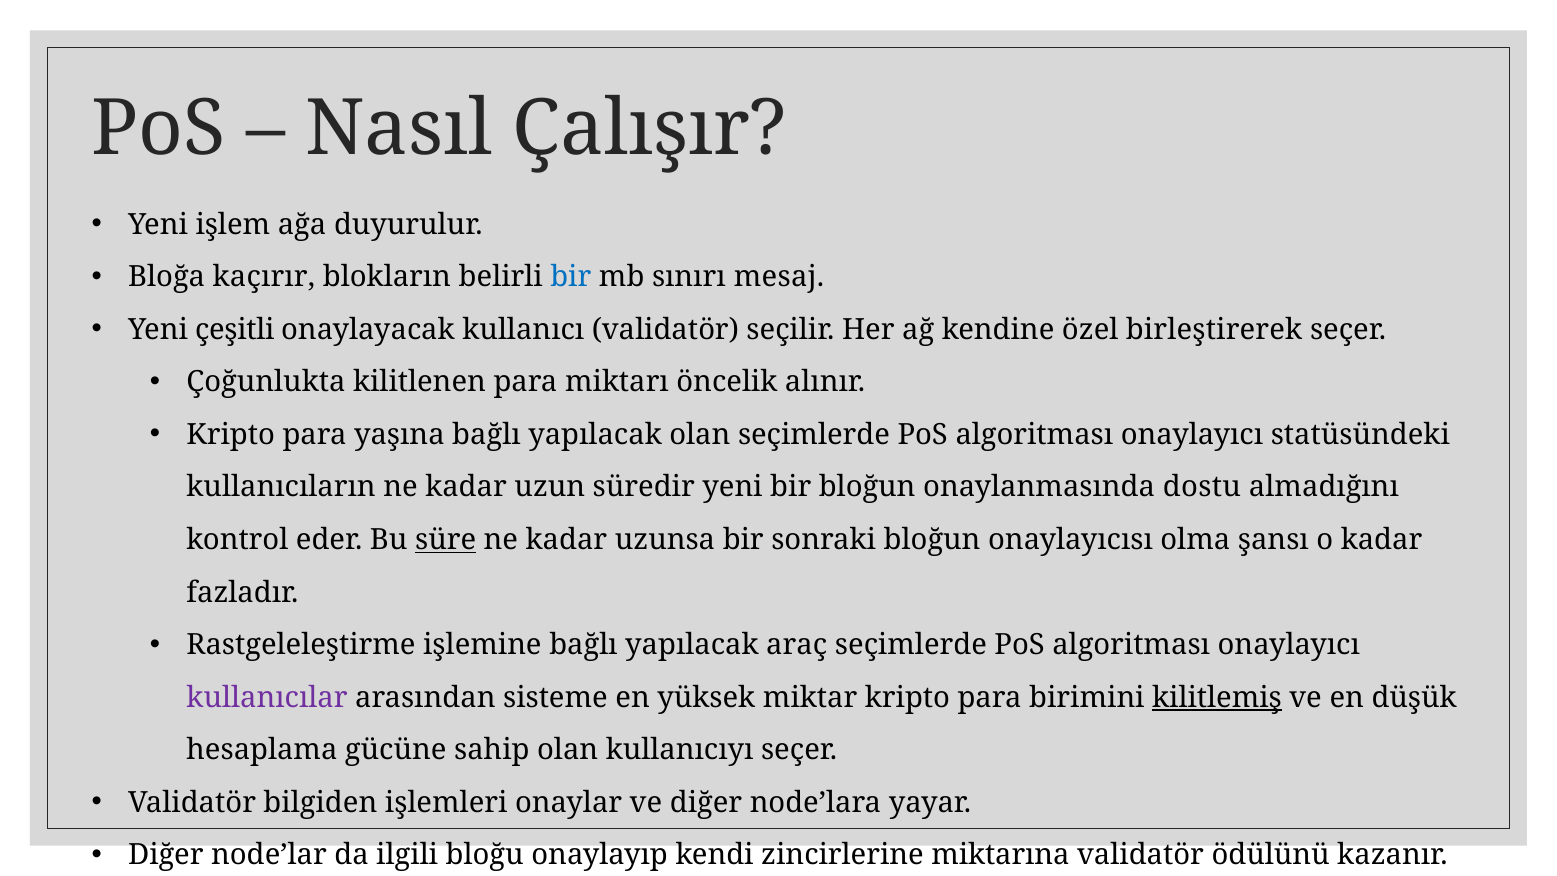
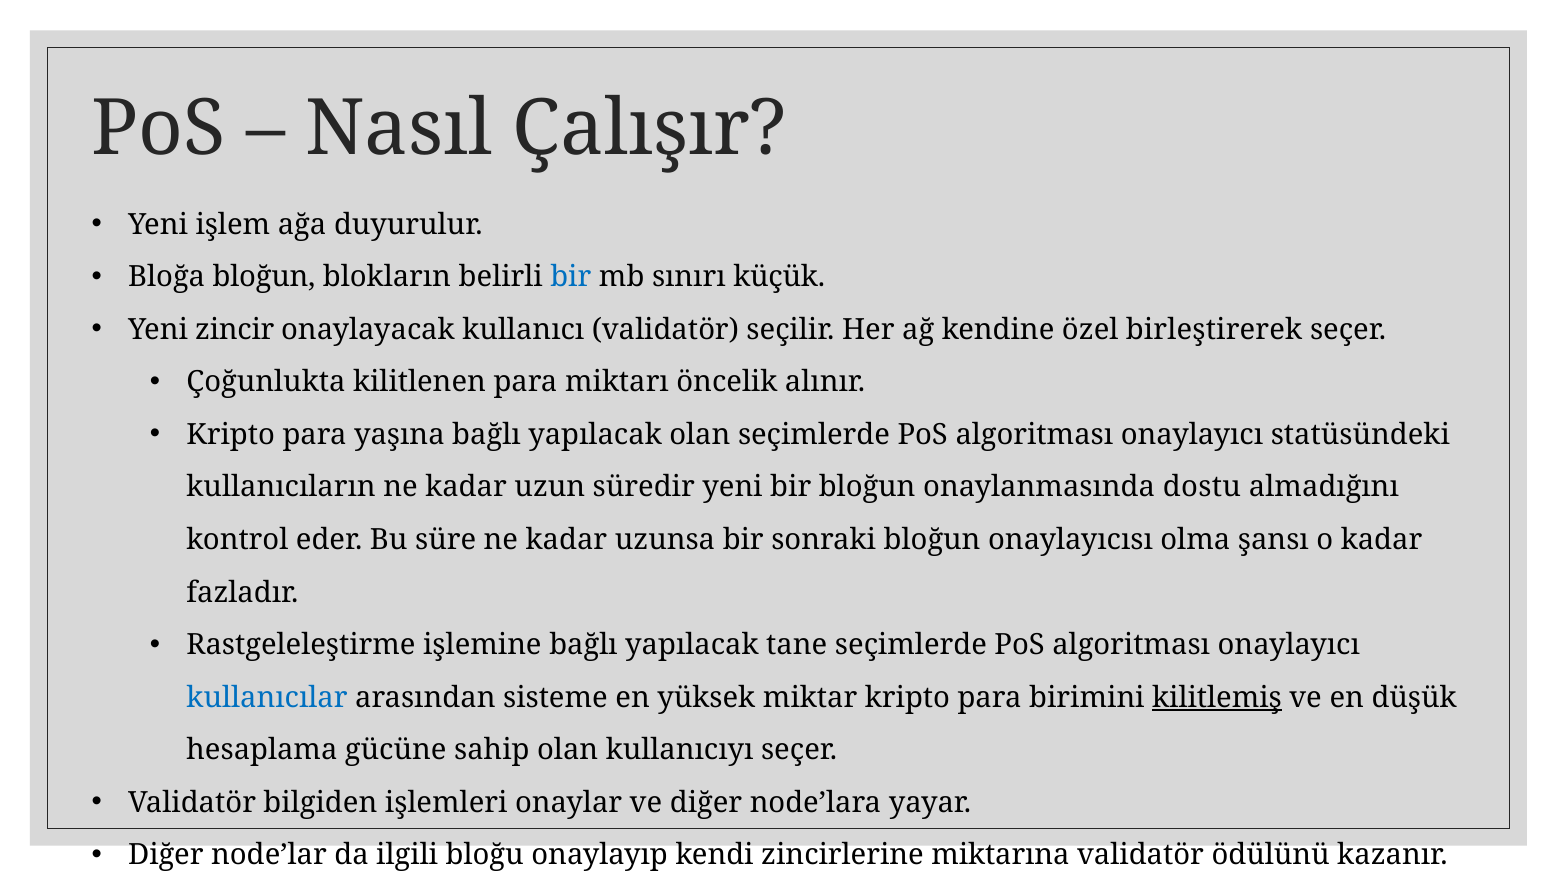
Bloğa kaçırır: kaçırır -> bloğun (264, 277)
mesaj: mesaj -> küçük (779, 277)
çeşitli: çeşitli -> zincir (235, 330)
süre underline: present -> none (446, 540)
araç: araç -> tane (797, 645)
kullanıcılar colour: purple -> blue (267, 697)
